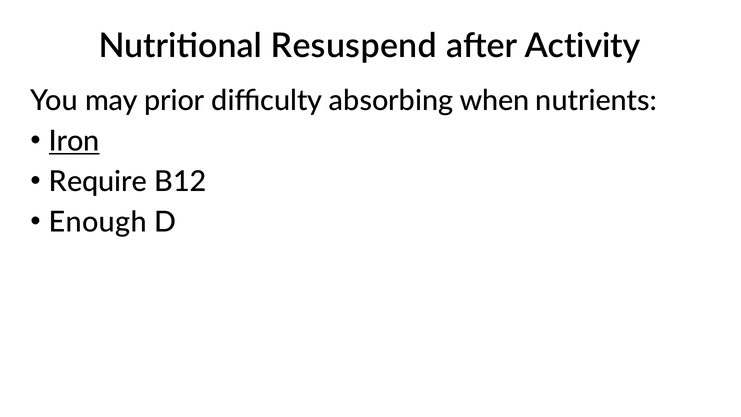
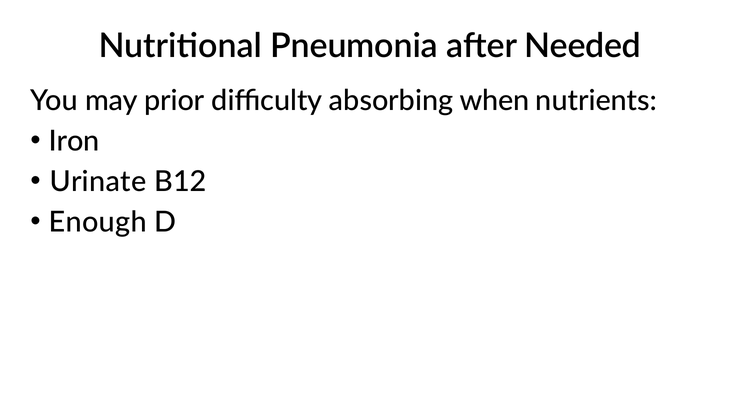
Resuspend: Resuspend -> Pneumonia (354, 46)
Activity: Activity -> Needed (583, 46)
Iron underline: present -> none (74, 141)
Require: Require -> Urinate (98, 182)
